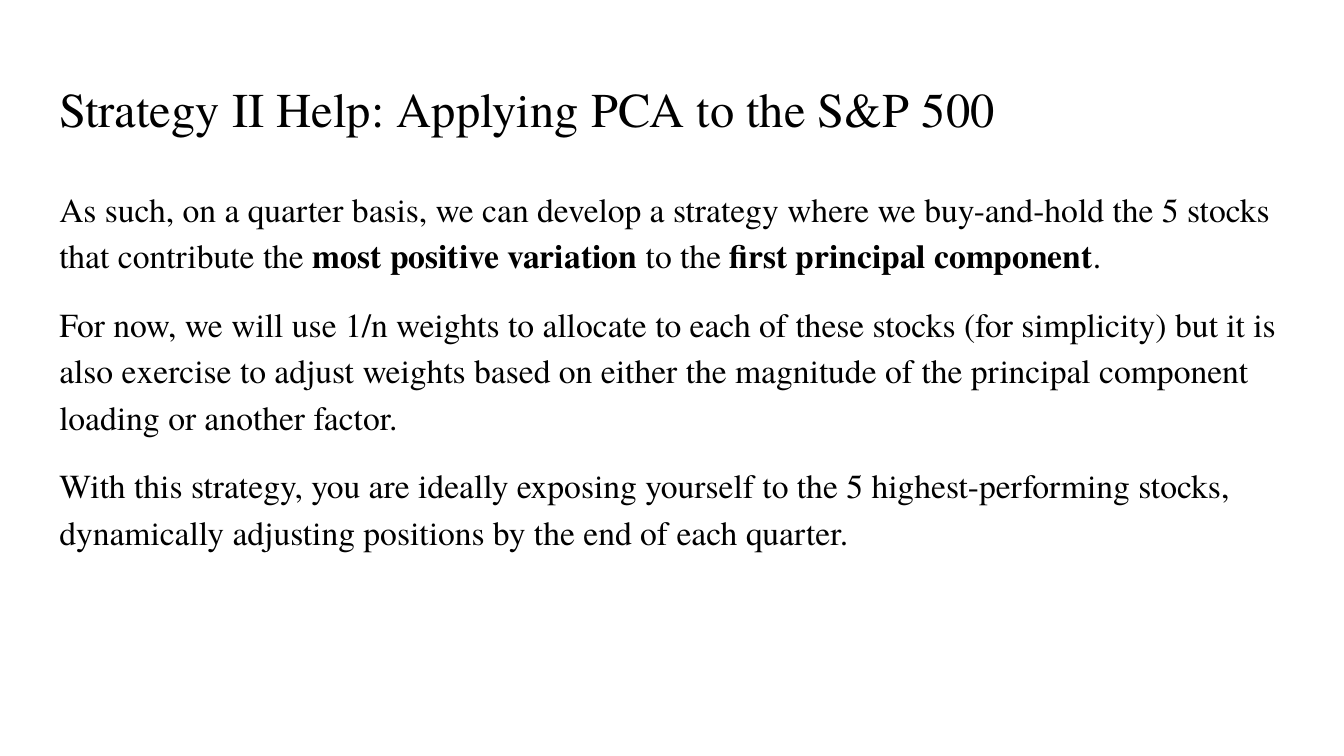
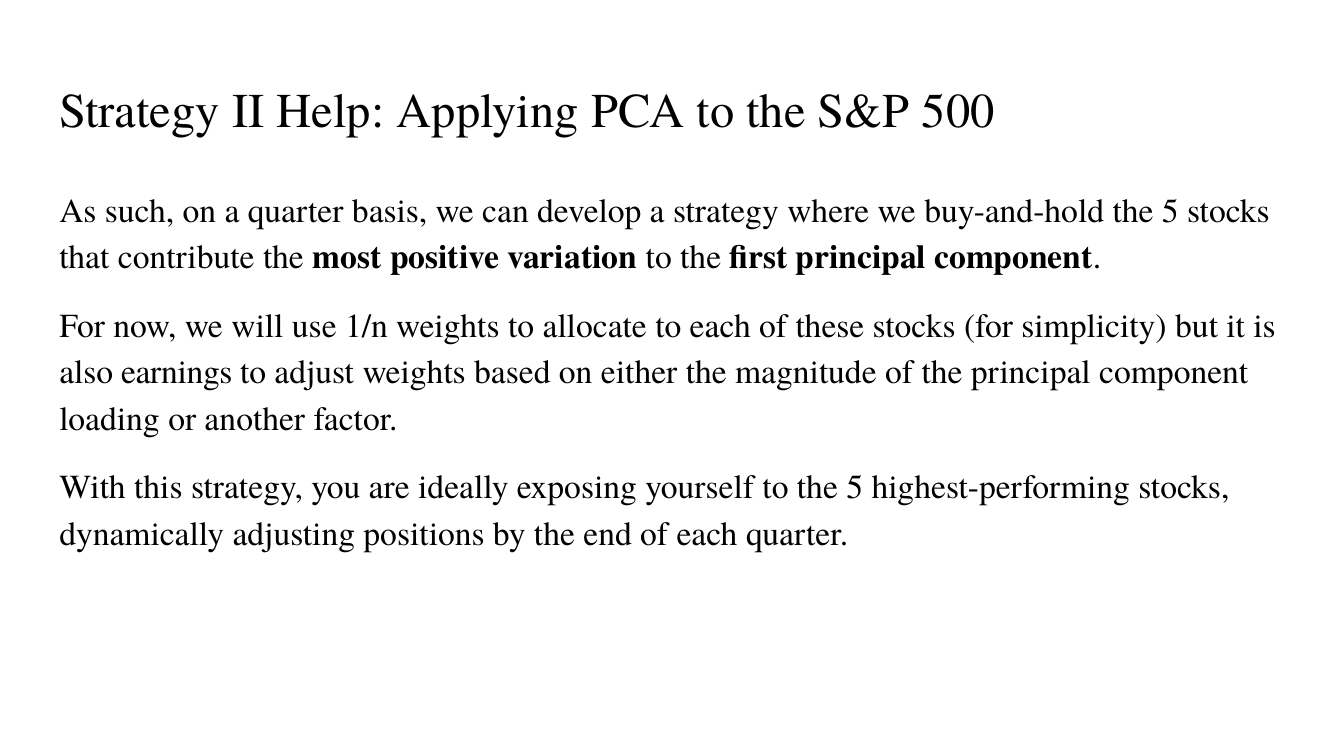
exercise: exercise -> earnings (177, 373)
